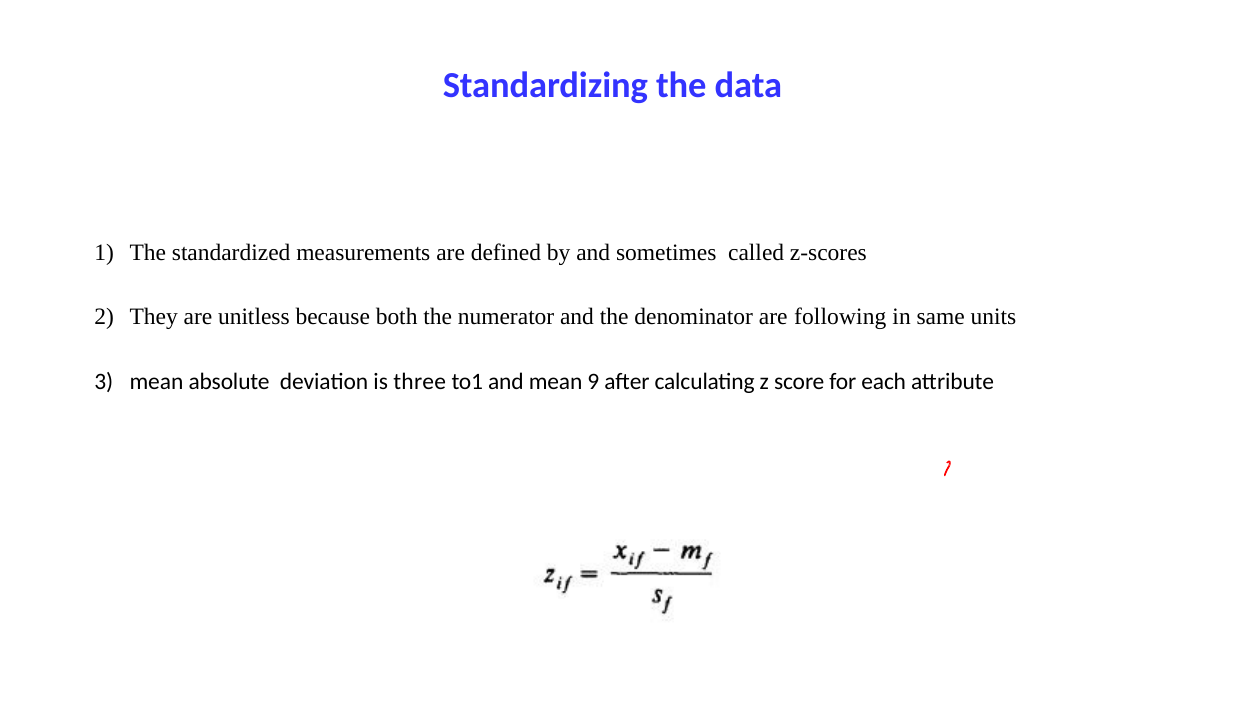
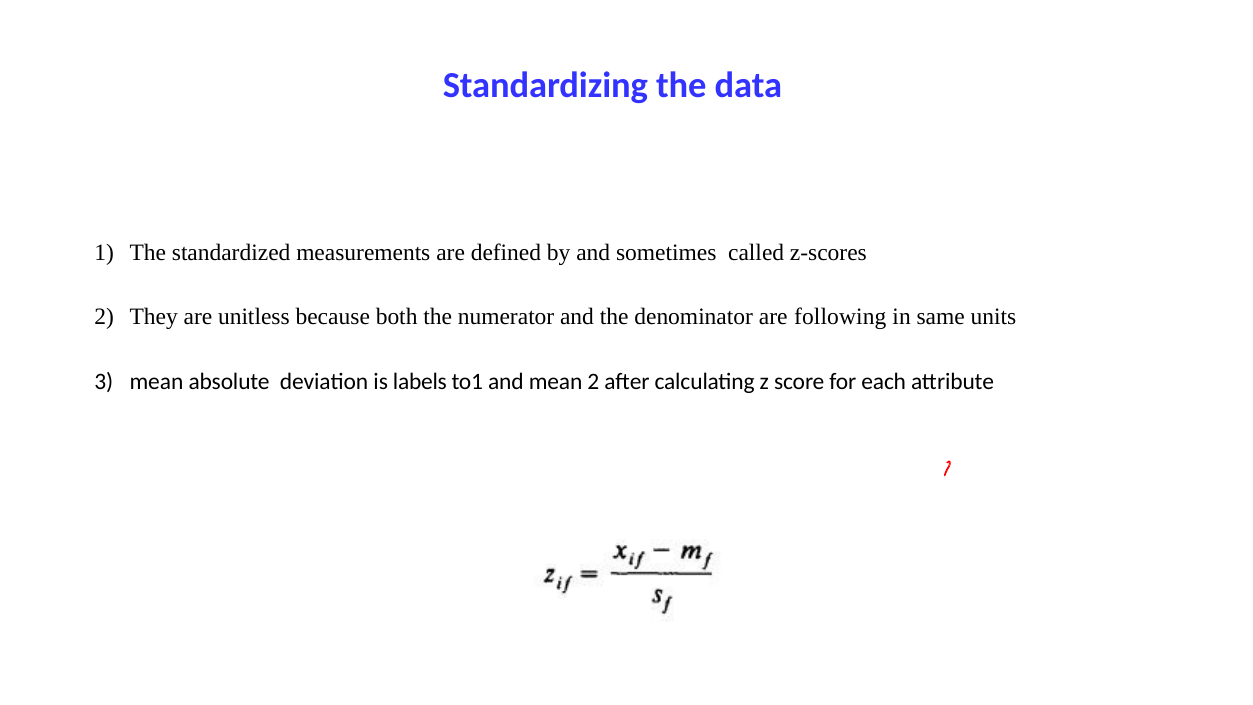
three: three -> labels (420, 382)
mean 9: 9 -> 2 (593, 382)
